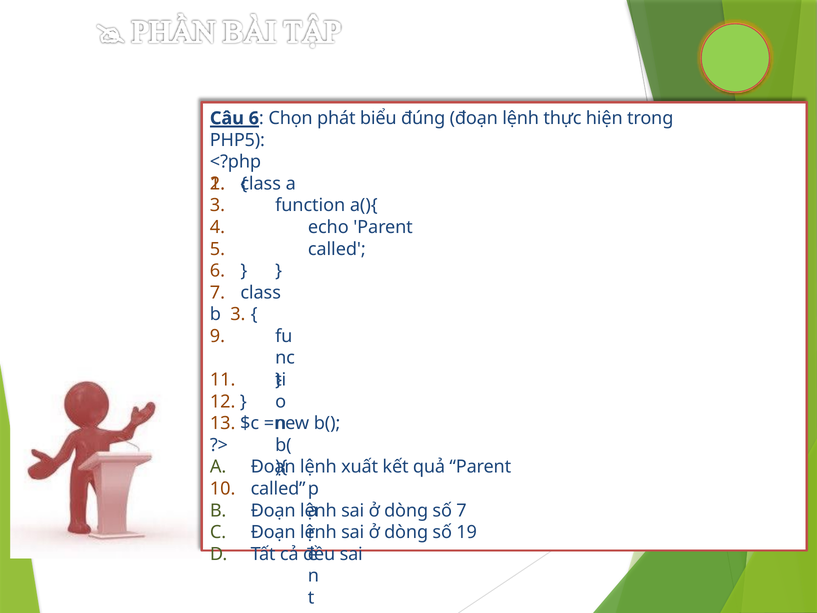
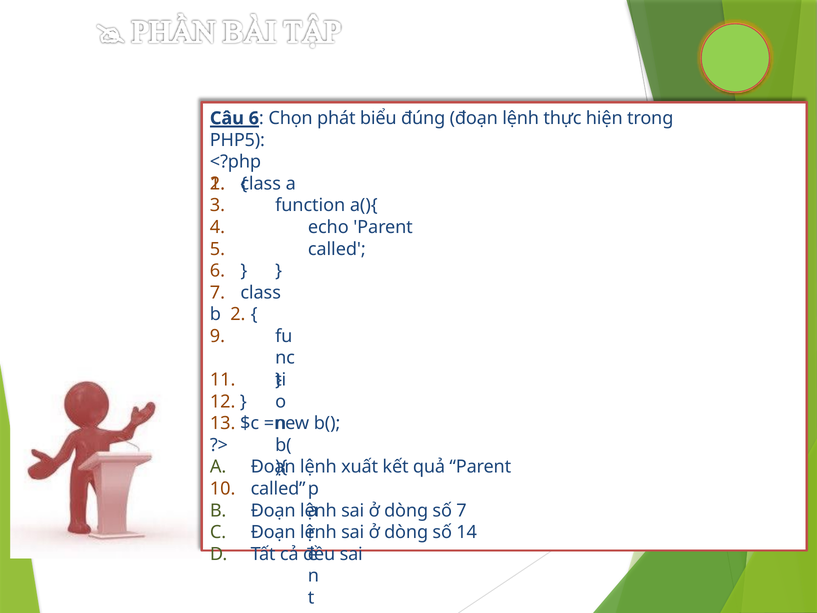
b 3: 3 -> 2 (238, 314)
19: 19 -> 14 (467, 532)
